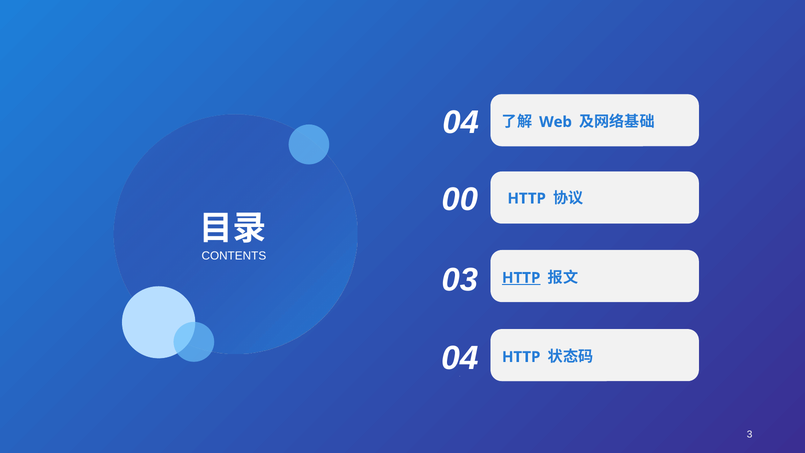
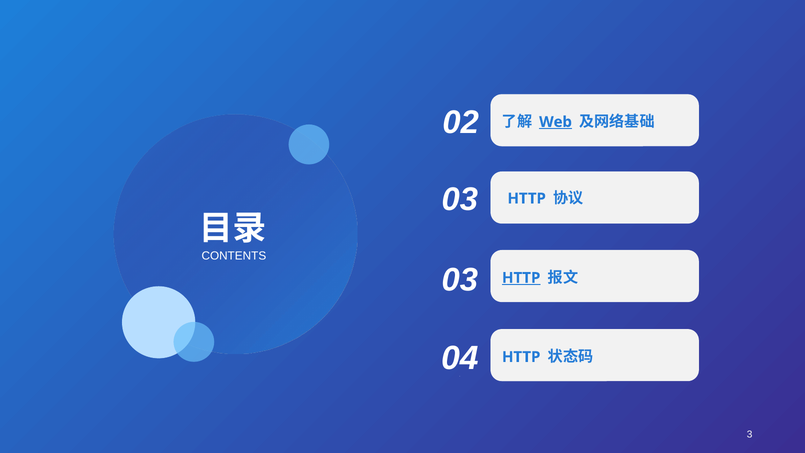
0 4: 4 -> 2 (470, 122)
Web underline: none -> present (556, 122)
0: 0 -> 3 (469, 199)
